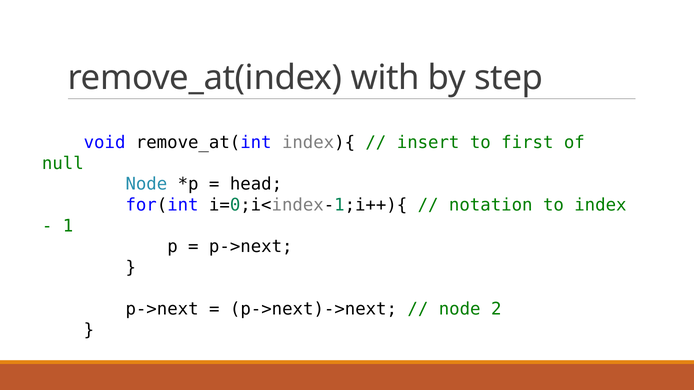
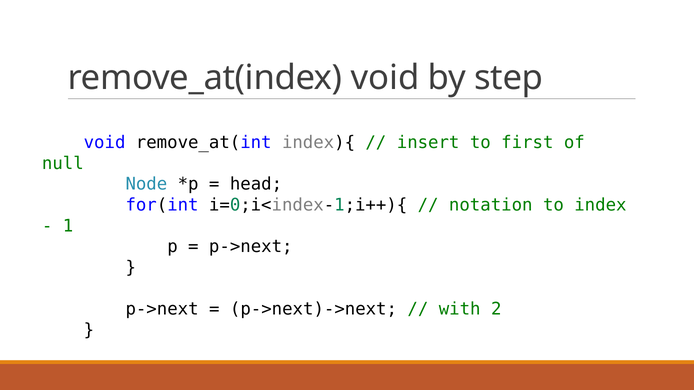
remove_at(index with: with -> void (385, 78)
node: node -> with (460, 309)
